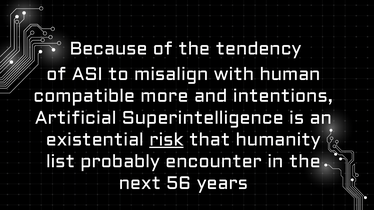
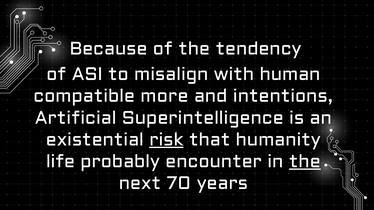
list: list -> life (61, 162)
the underline: none -> present (305, 162)
56: 56 -> 70 (179, 183)
